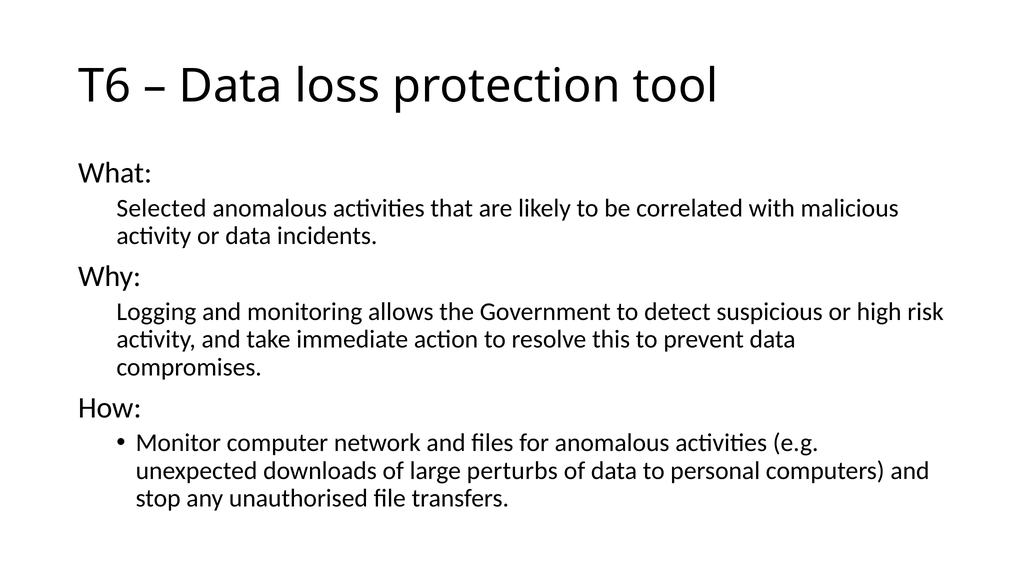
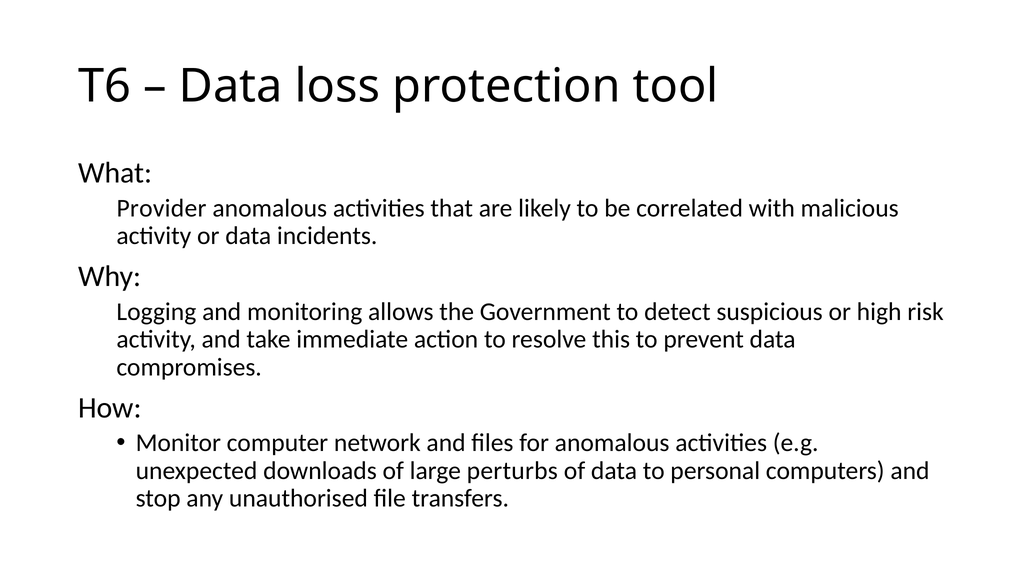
Selected: Selected -> Provider (161, 208)
